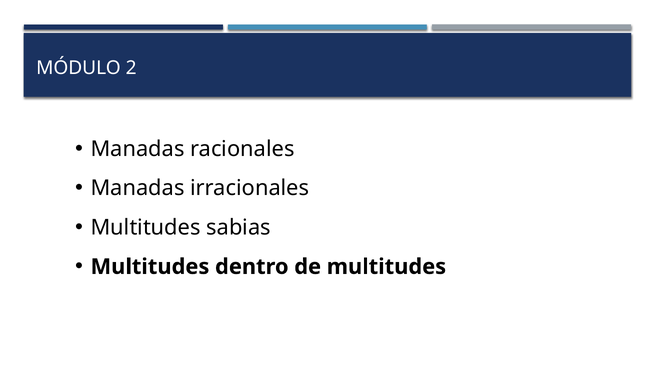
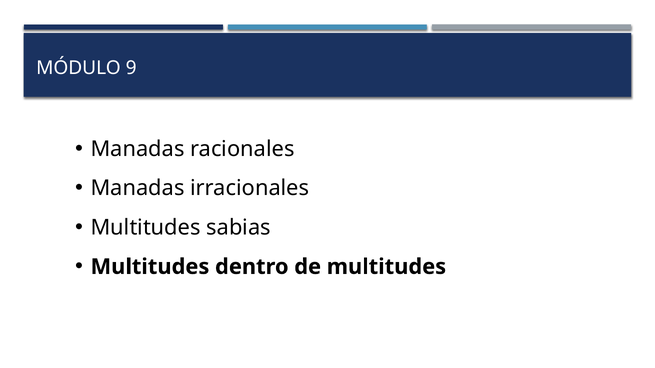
2: 2 -> 9 (131, 68)
